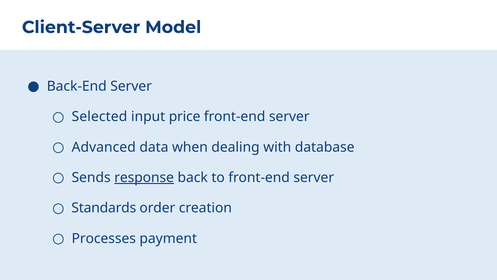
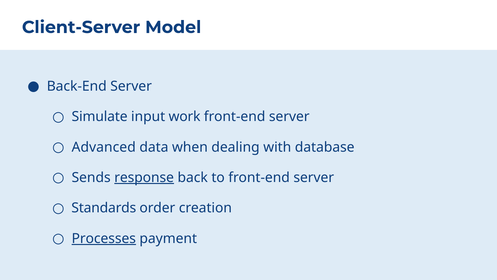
Selected: Selected -> Simulate (100, 117)
price: price -> work (185, 117)
Processes underline: none -> present (104, 238)
